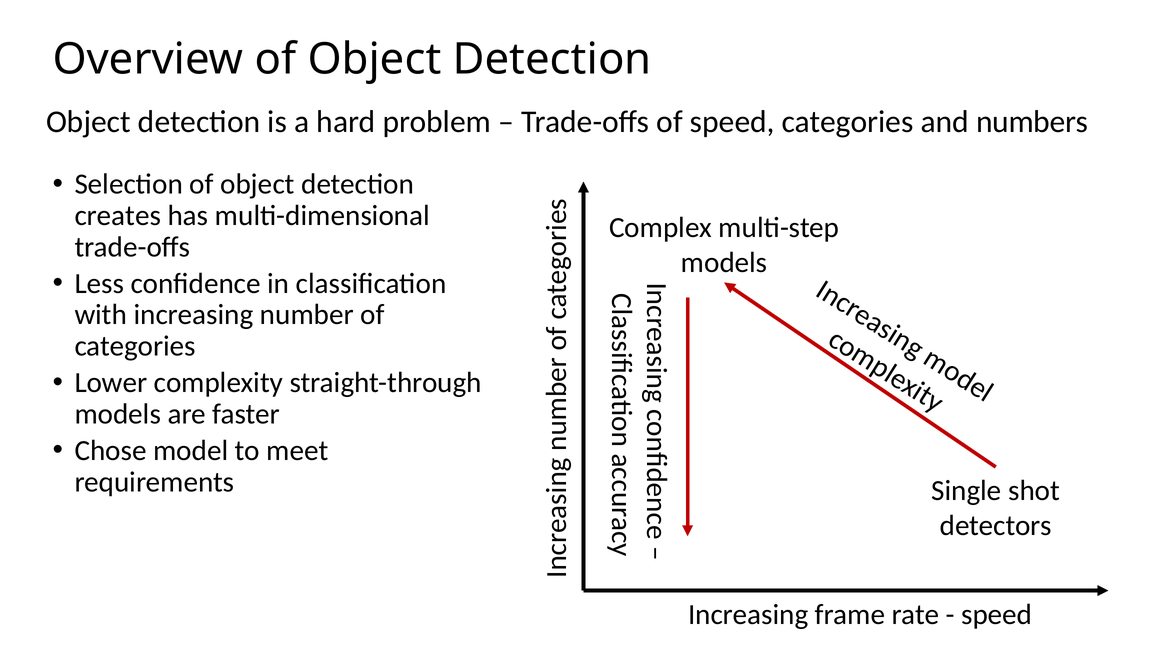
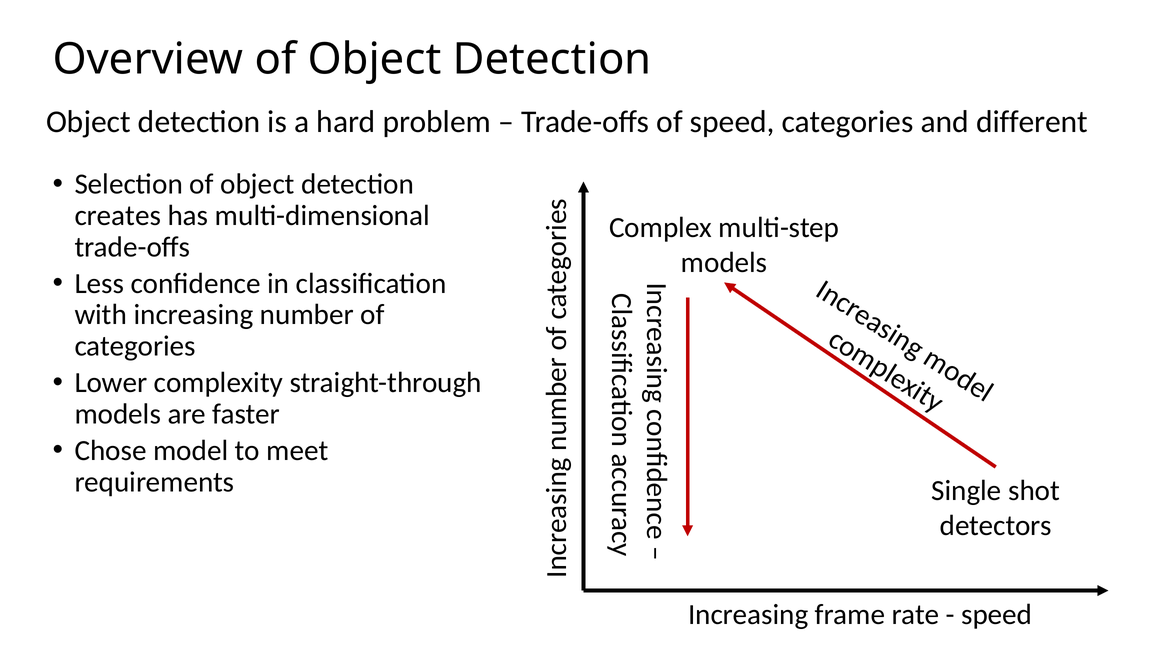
numbers: numbers -> different (1032, 122)
